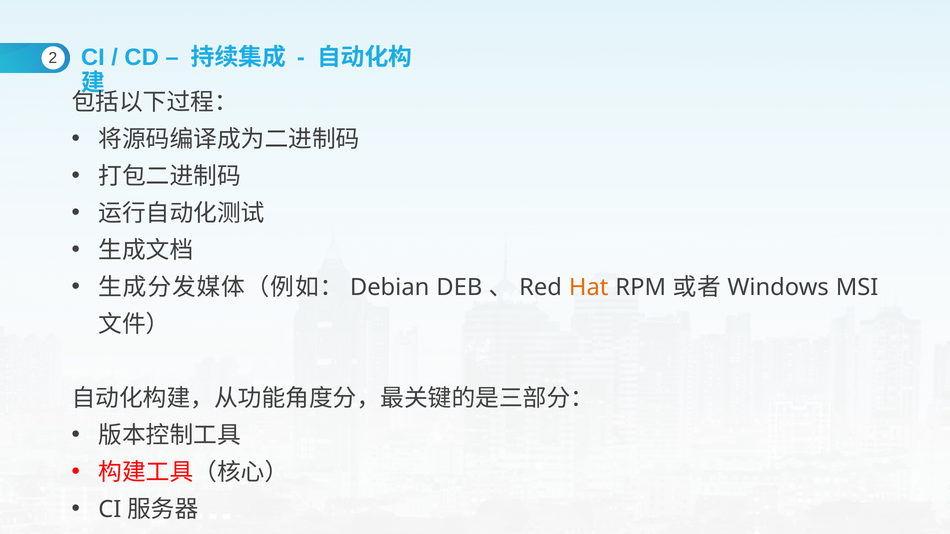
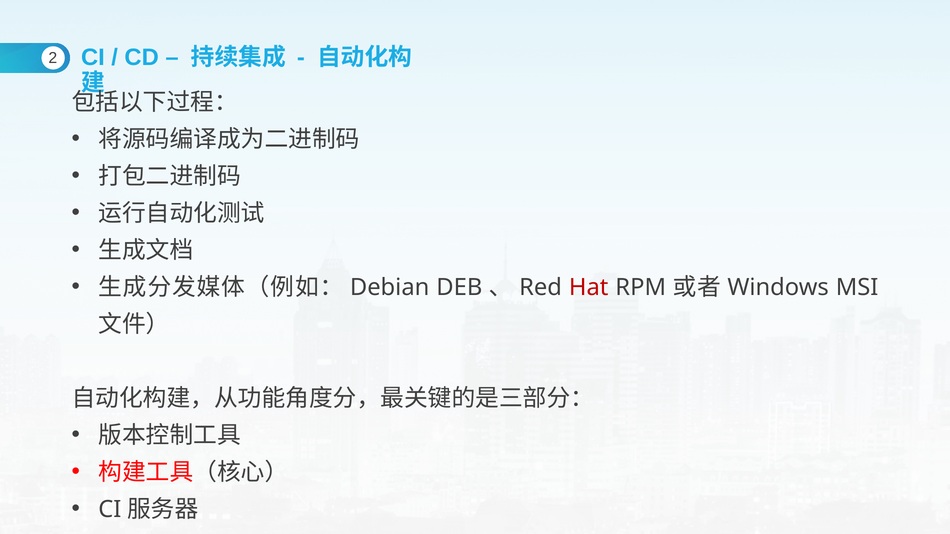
Hat colour: orange -> red (589, 288)
